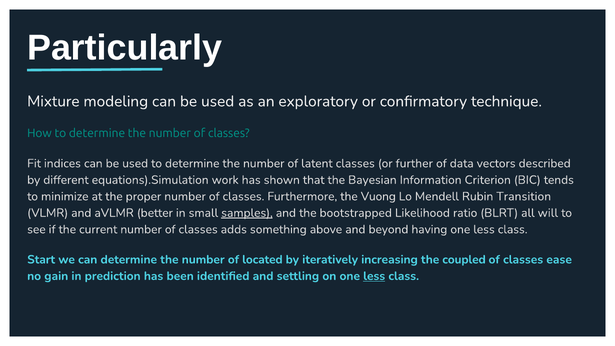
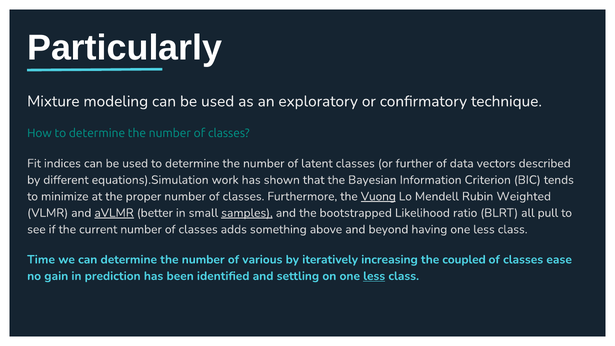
Vuong underline: none -> present (378, 196)
Transition: Transition -> Weighted (524, 196)
aVLMR underline: none -> present (114, 213)
will: will -> pull (548, 213)
Start: Start -> Time (41, 259)
located: located -> various (262, 259)
